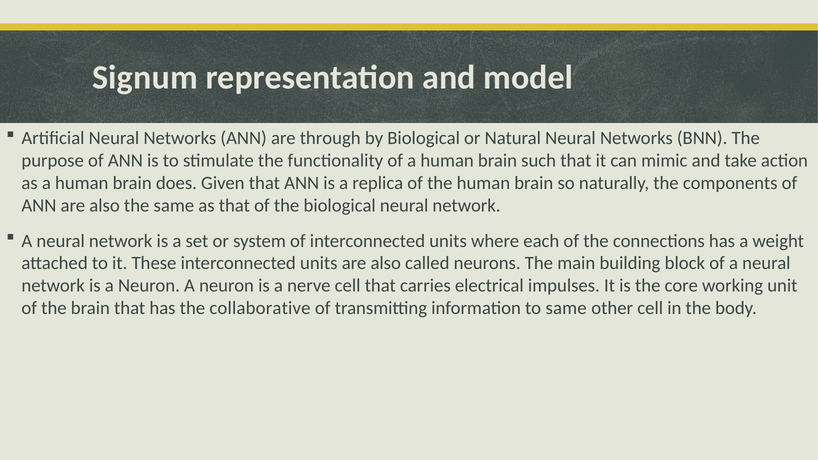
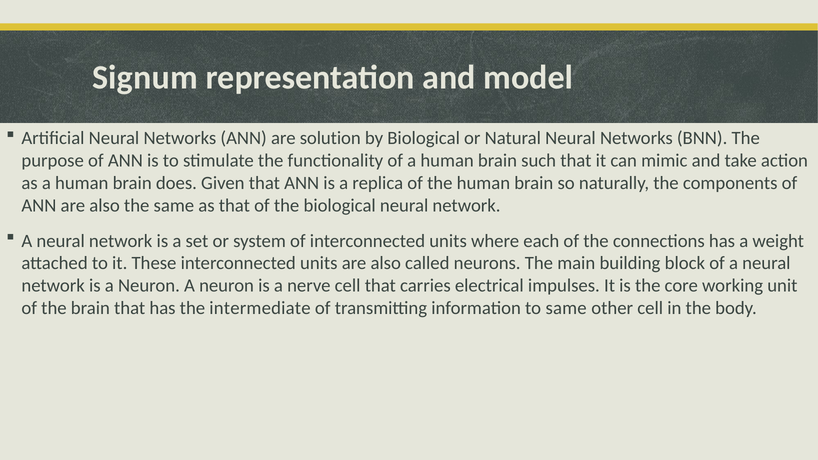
through: through -> solution (330, 138)
collaborative: collaborative -> intermediate (260, 308)
